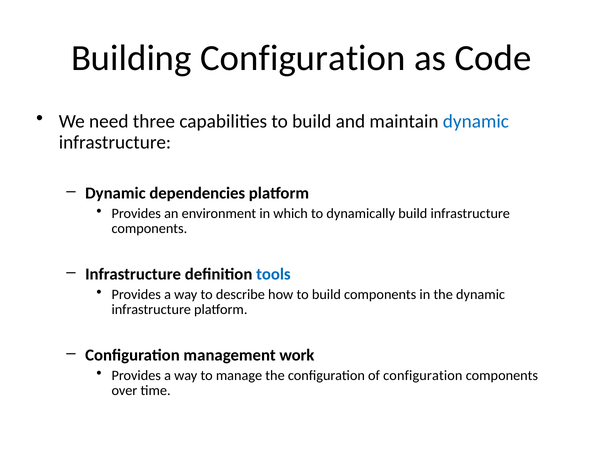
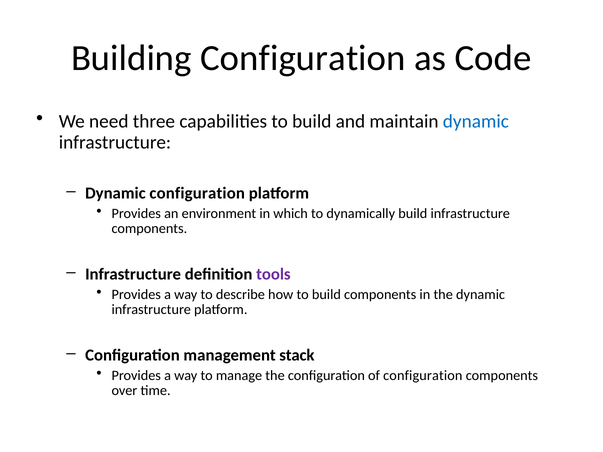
Dynamic dependencies: dependencies -> configuration (197, 194)
tools colour: blue -> purple (273, 275)
work: work -> stack (297, 356)
